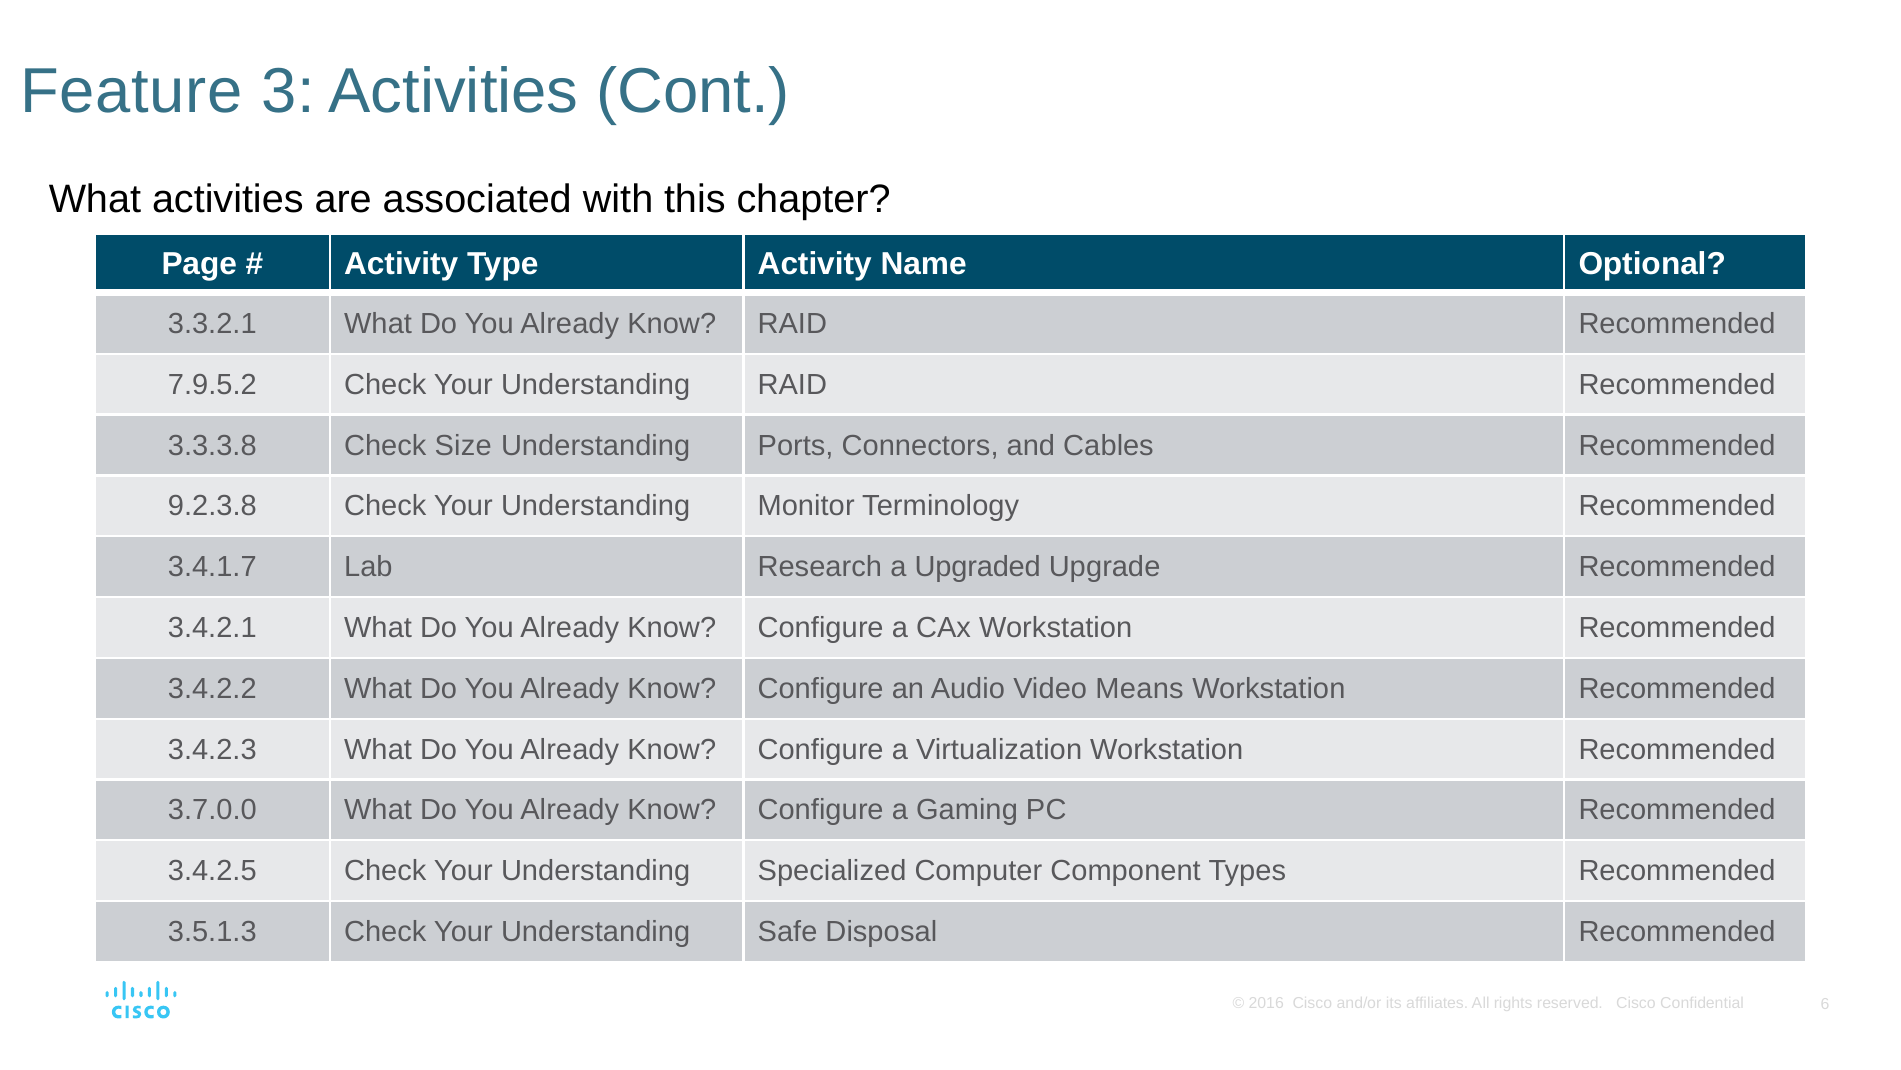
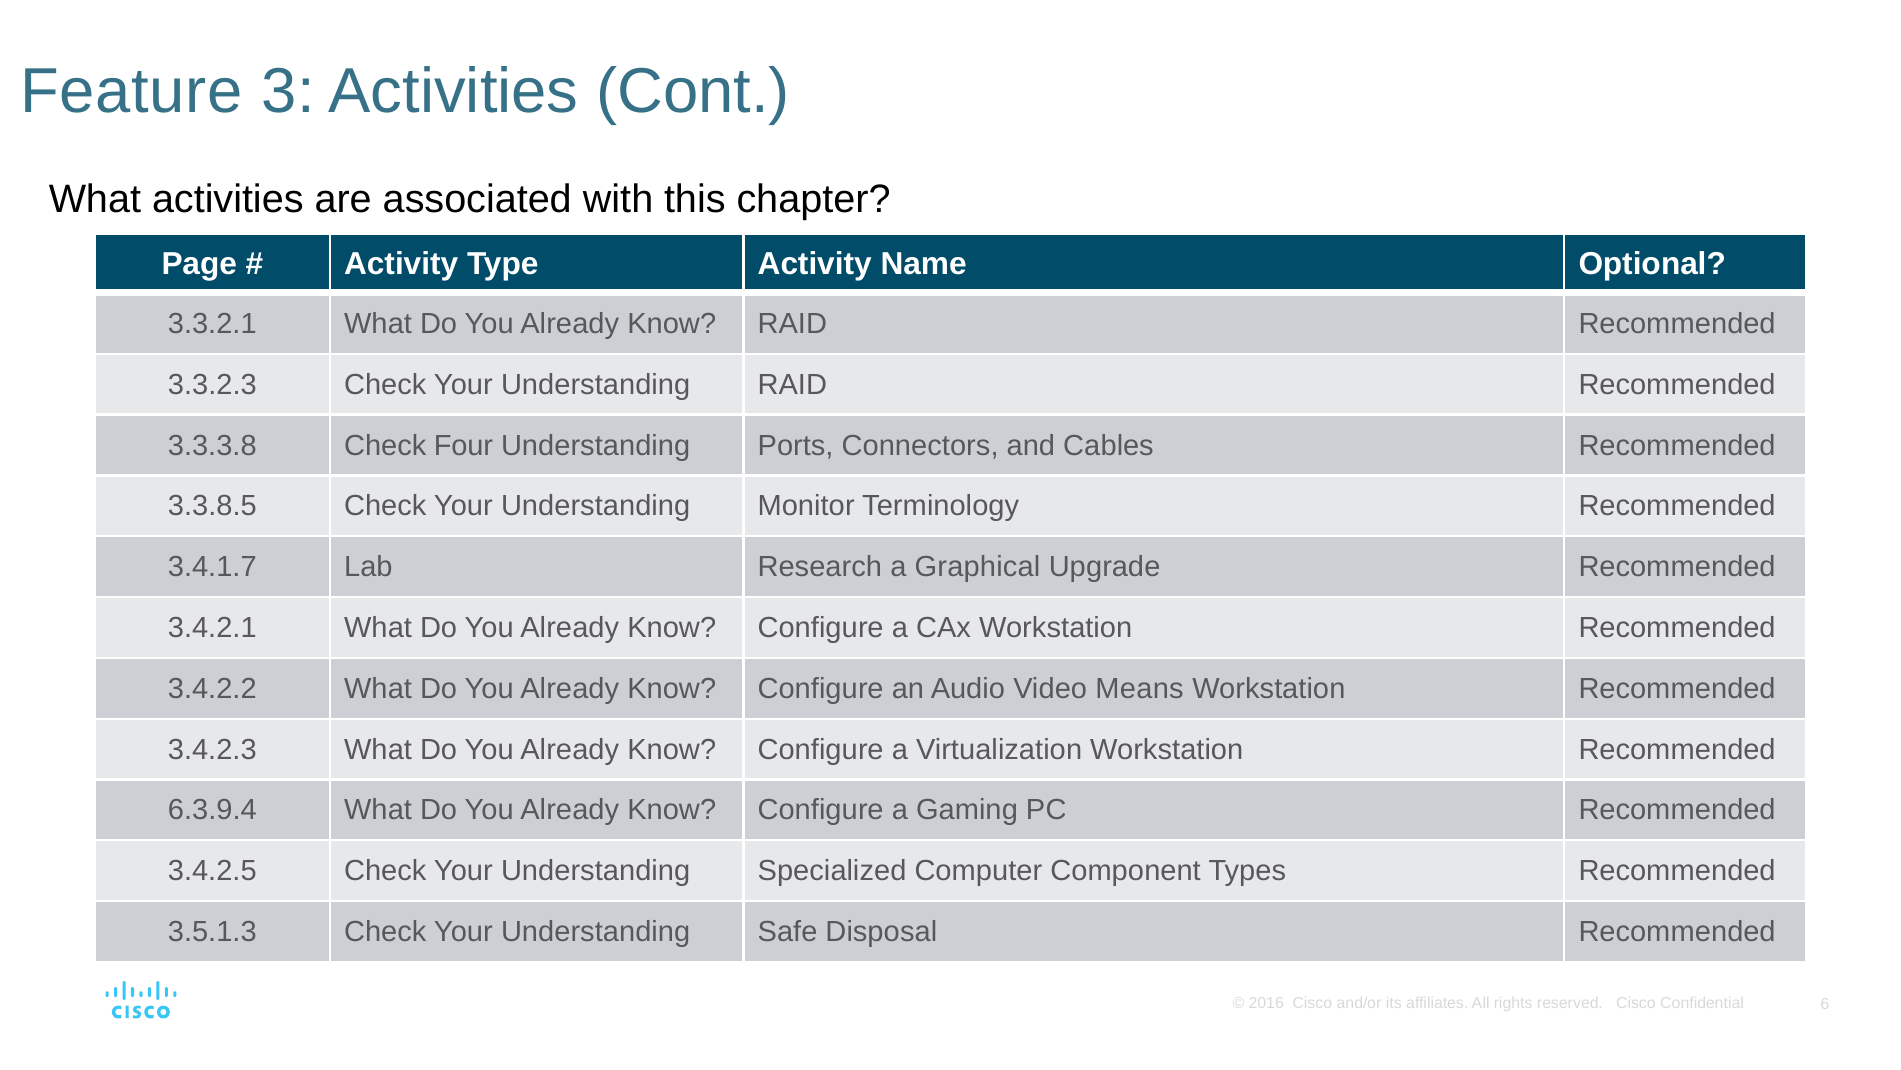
7.9.5.2: 7.9.5.2 -> 3.3.2.3 (212, 384)
Size: Size -> Four (463, 445)
9.2.3.8: 9.2.3.8 -> 3.3.8.5 (212, 506)
Upgraded: Upgraded -> Graphical (978, 567)
3.7.0.0: 3.7.0.0 -> 6.3.9.4 (212, 810)
